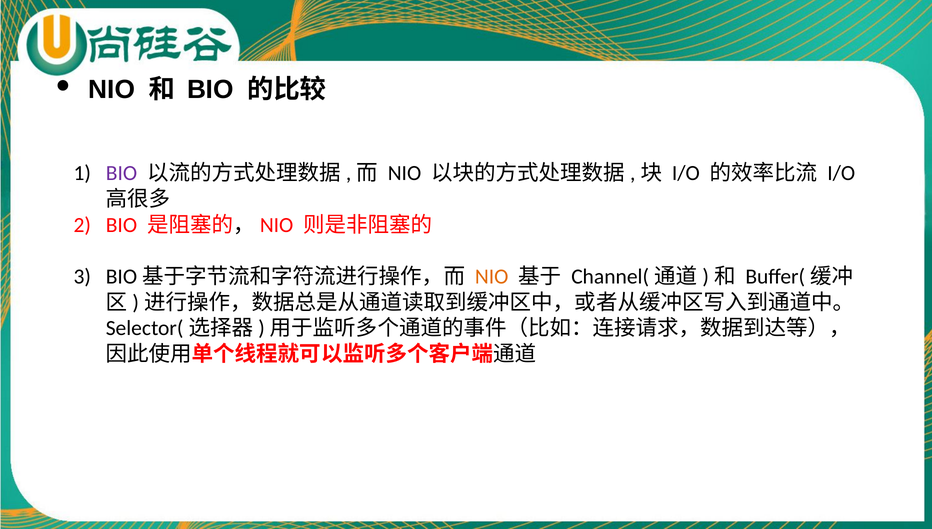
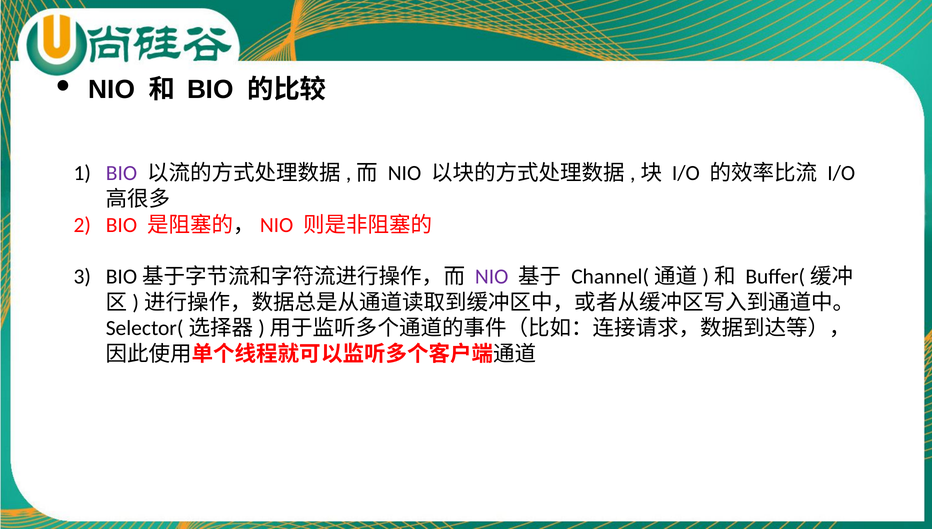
NIO colour: orange -> purple (492, 277)
